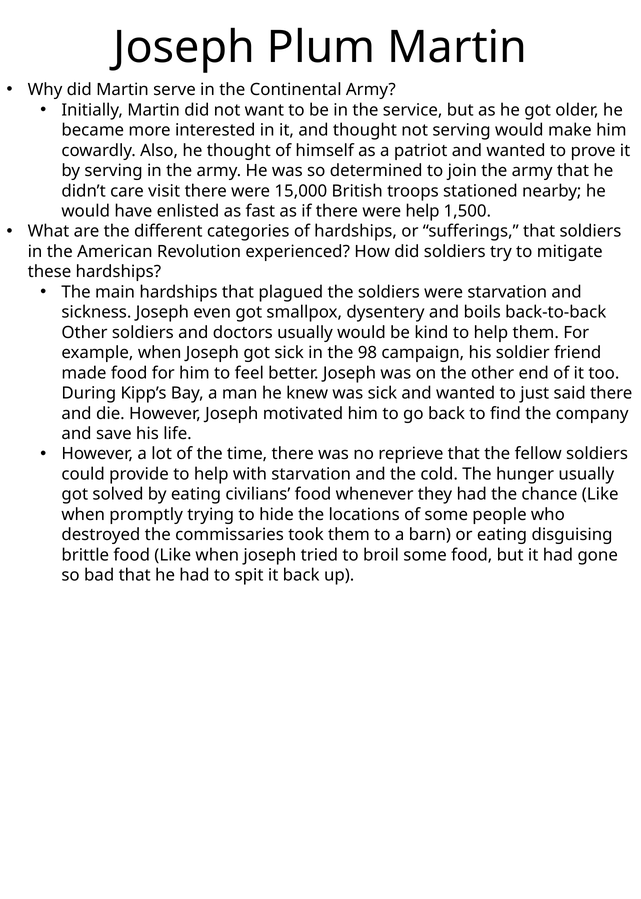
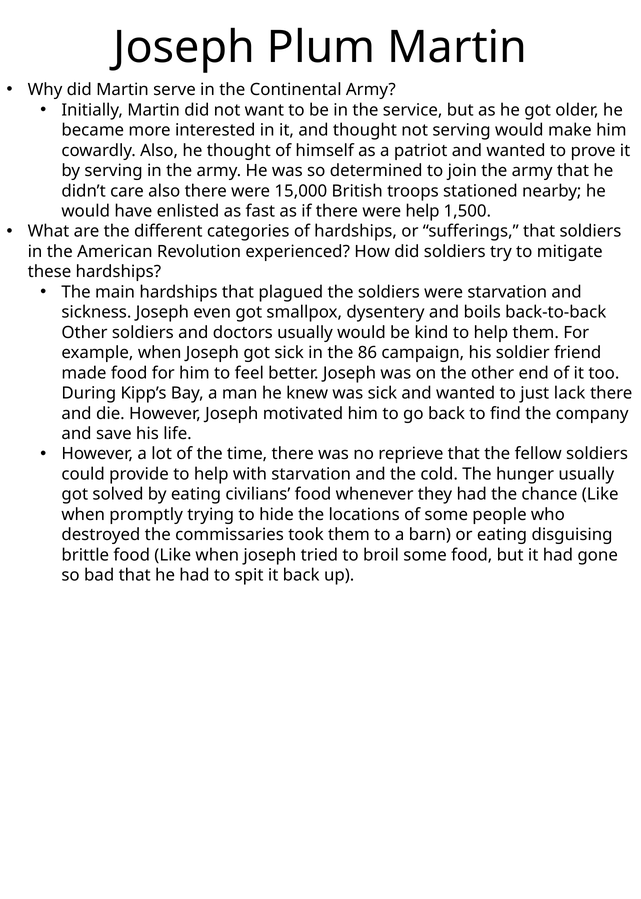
care visit: visit -> also (164, 191)
98: 98 -> 86 (367, 353)
said: said -> lack (570, 394)
